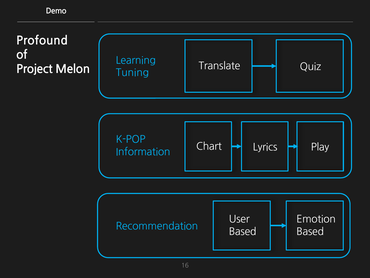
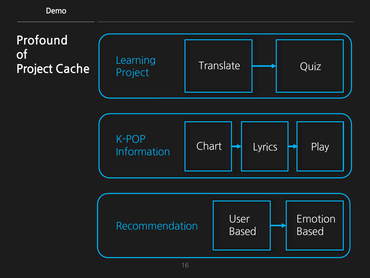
Melon: Melon -> Cache (73, 69)
Tuning: Tuning -> Project (132, 73)
